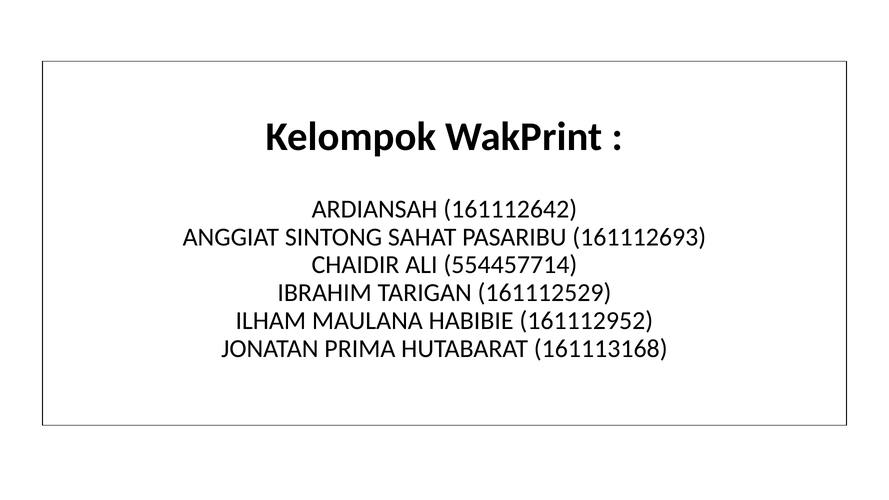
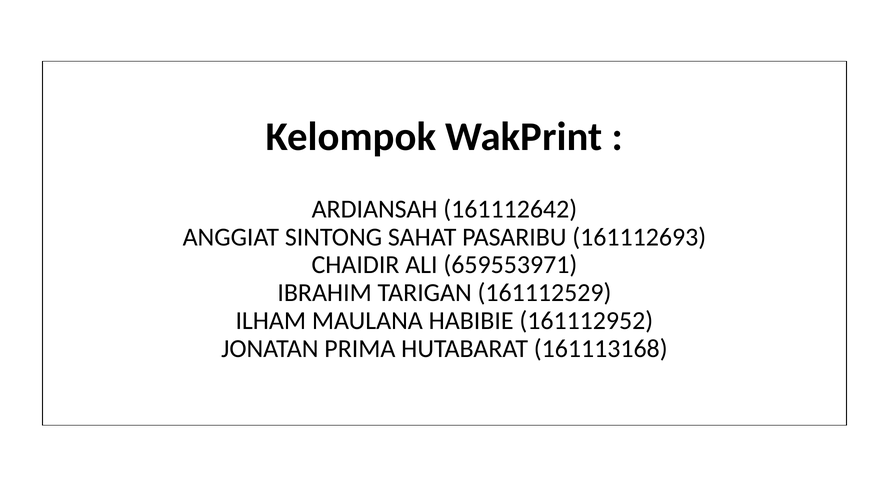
554457714: 554457714 -> 659553971 (510, 265)
